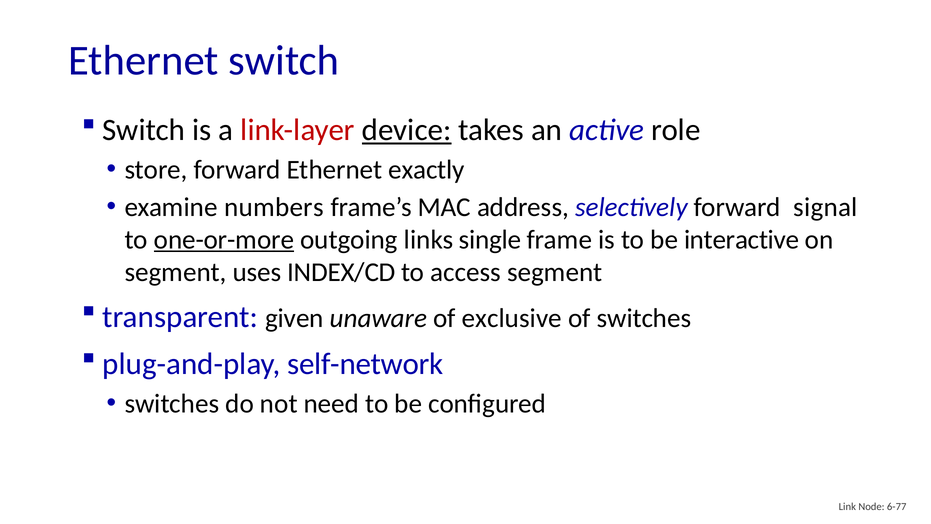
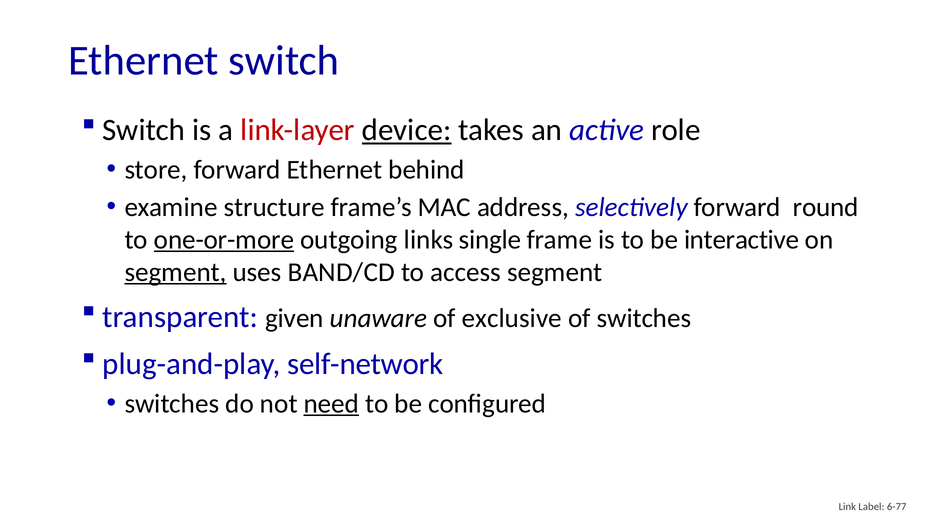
exactly: exactly -> behind (427, 170)
numbers: numbers -> structure (274, 207)
signal: signal -> round (826, 207)
segment underline: none -> present (176, 272)
INDEX/CD: INDEX/CD -> BAND/CD (341, 272)
need underline: none -> present (331, 403)
Node: Node -> Label (871, 506)
